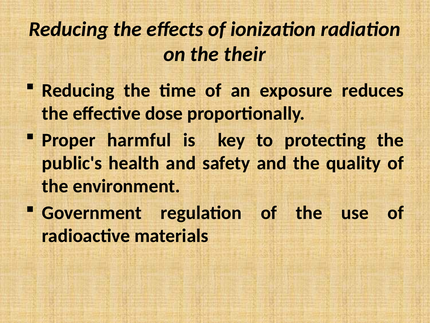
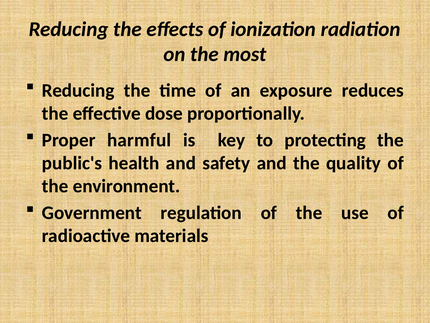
their: their -> most (245, 54)
